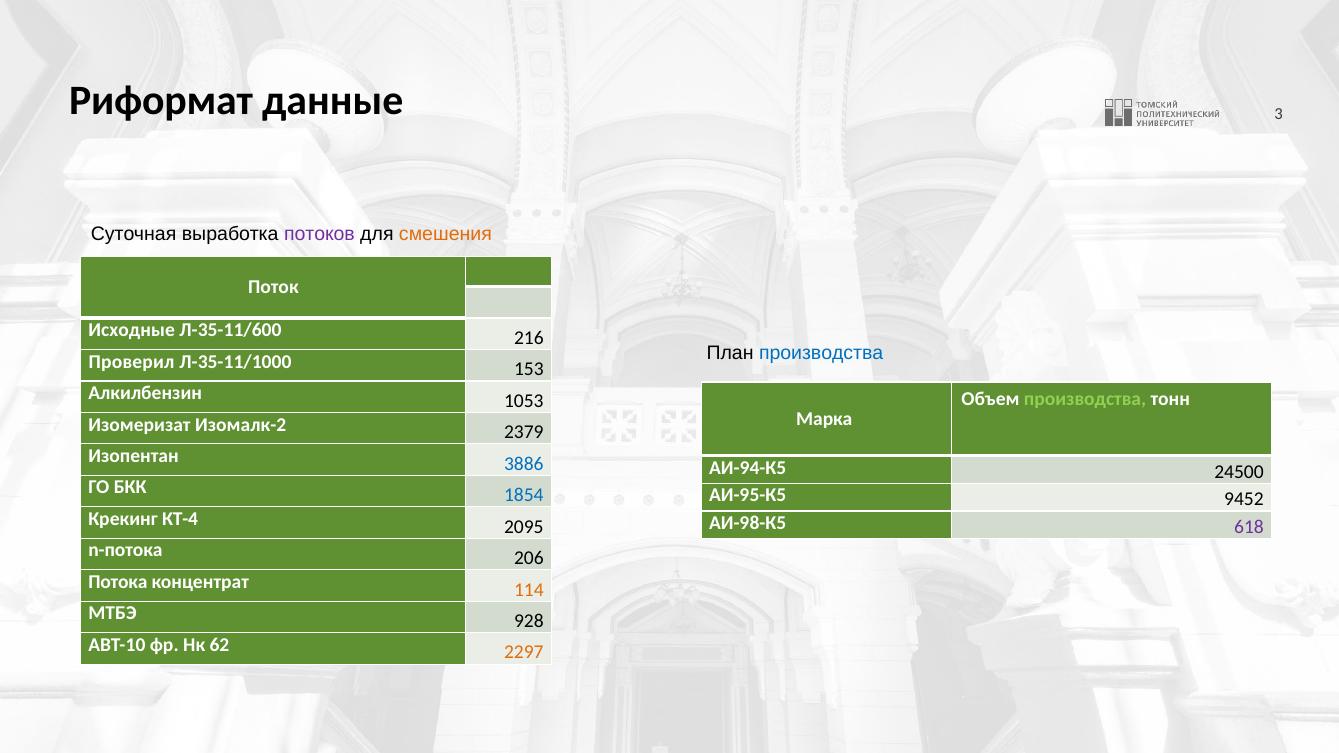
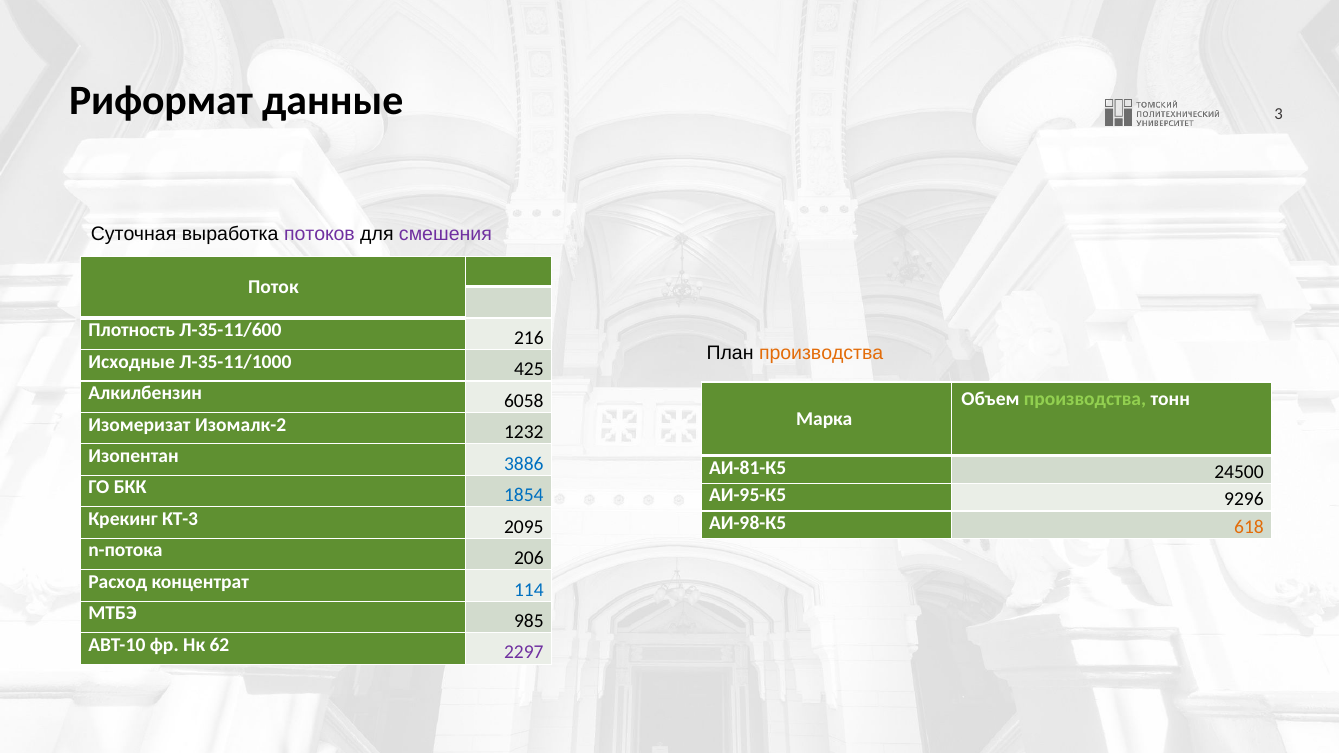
смешения colour: orange -> purple (445, 234)
Исходные: Исходные -> Плотность (132, 330)
производства colour: blue -> orange (821, 353)
Проверил: Проверил -> Исходные (132, 362)
153: 153 -> 425 (529, 369)
1053: 1053 -> 6058 (524, 401)
2379: 2379 -> 1232 (524, 432)
АИ-94-К5: АИ-94-К5 -> АИ-81-К5 (748, 468)
9452: 9452 -> 9296 (1244, 500)
КТ-4: КТ-4 -> КТ-3 (180, 519)
618 colour: purple -> orange (1249, 527)
Потока: Потока -> Расход (118, 582)
114 colour: orange -> blue (529, 590)
928: 928 -> 985 (529, 621)
2297 colour: orange -> purple (524, 653)
